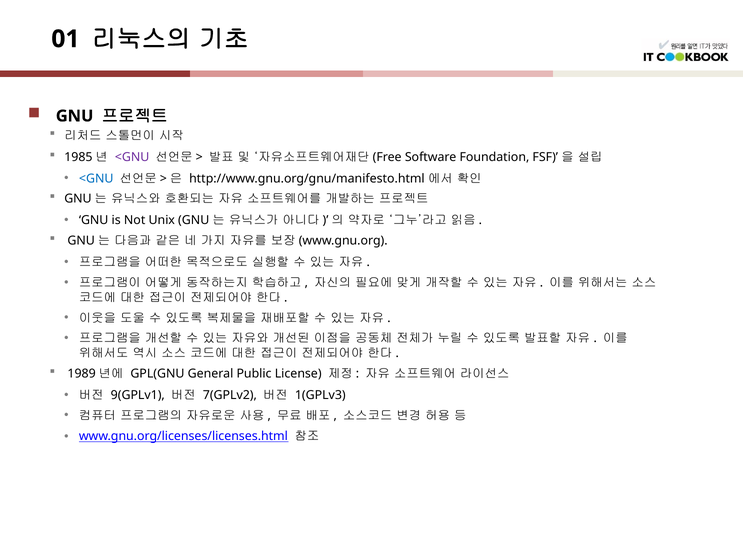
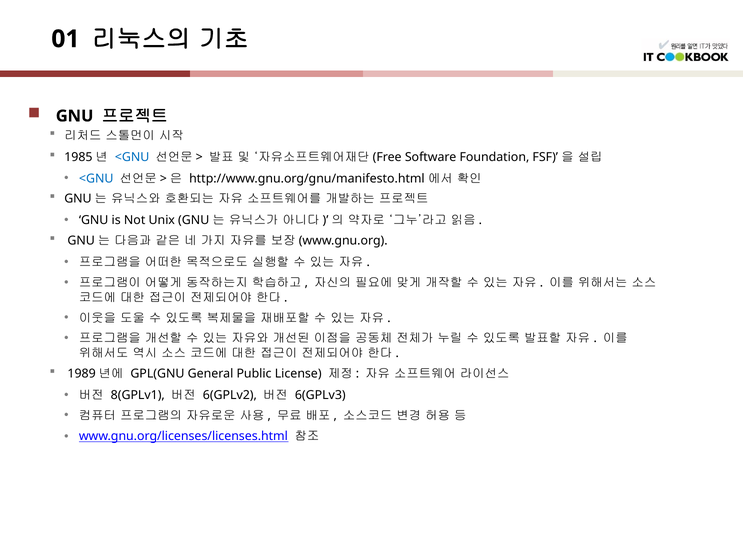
<GNU colour: purple -> blue (132, 157)
9(GPLv1: 9(GPLv1 -> 8(GPLv1 (138, 395)
7(GPLv2: 7(GPLv2 -> 6(GPLv2 (230, 395)
1(GPLv3: 1(GPLv3 -> 6(GPLv3 (320, 395)
